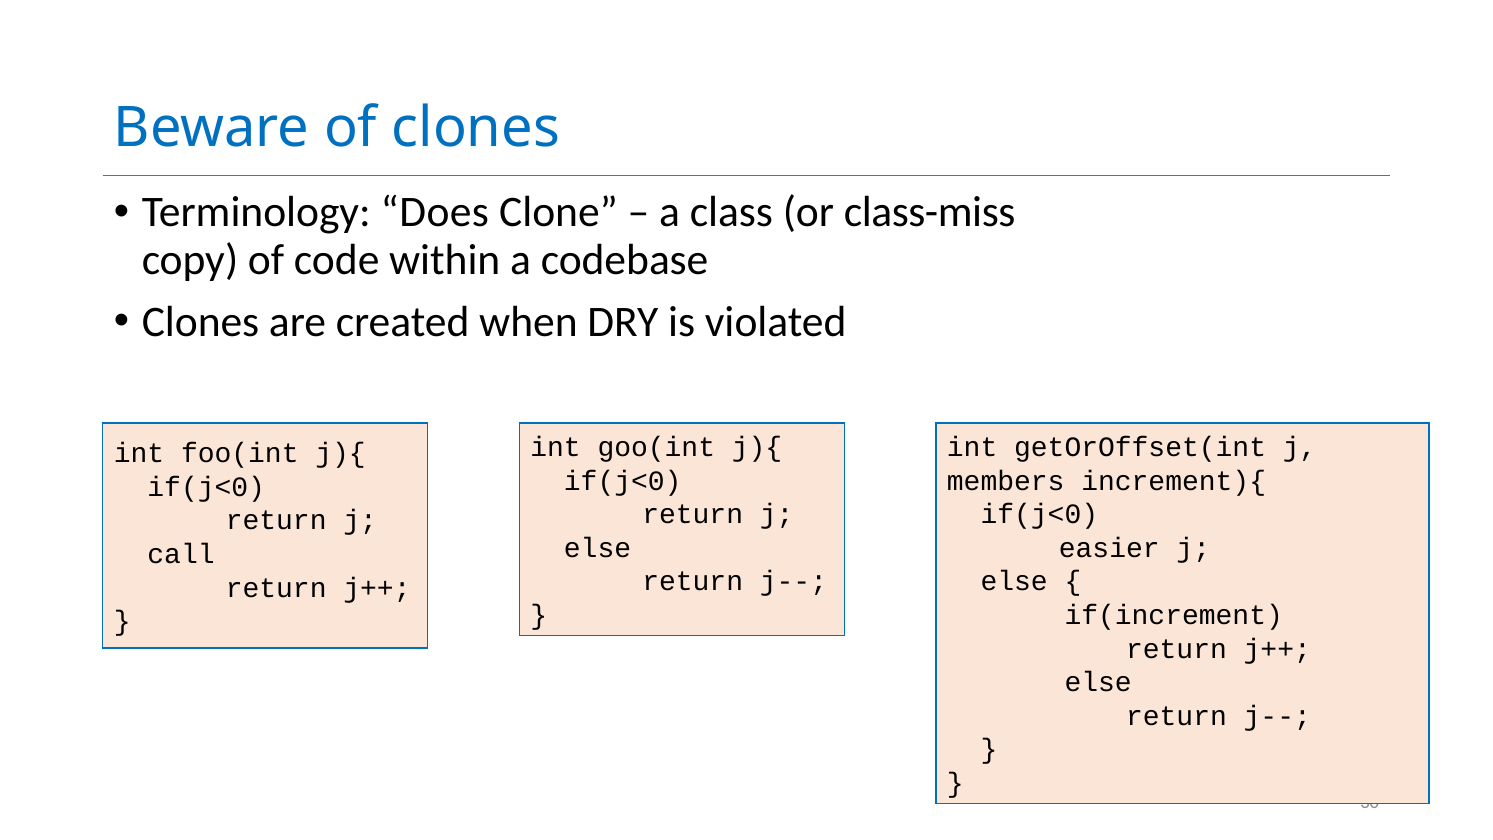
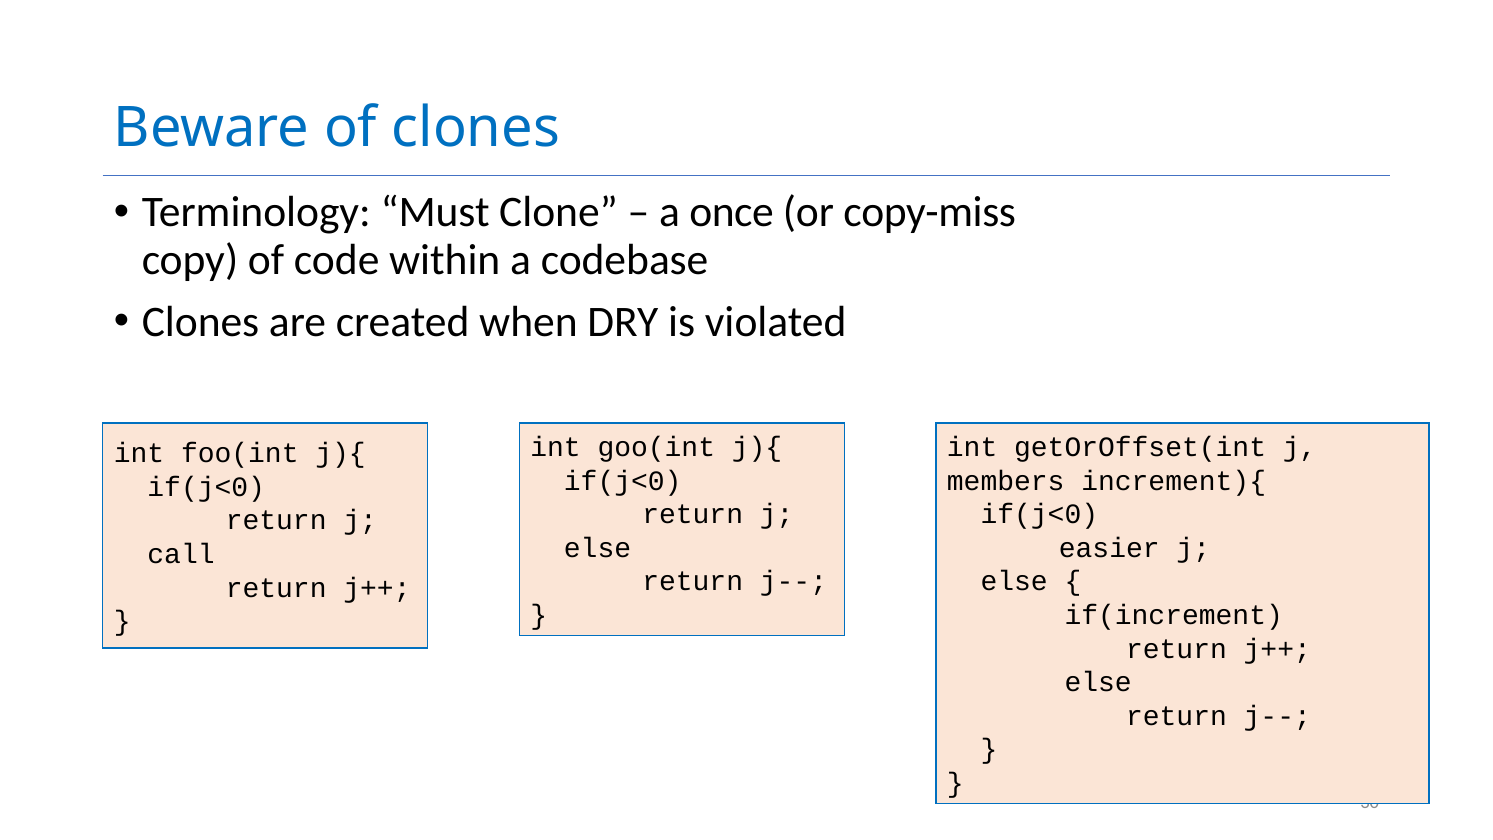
Does: Does -> Must (435, 213)
class: class -> once (732, 213)
class-miss: class-miss -> copy-miss (930, 213)
